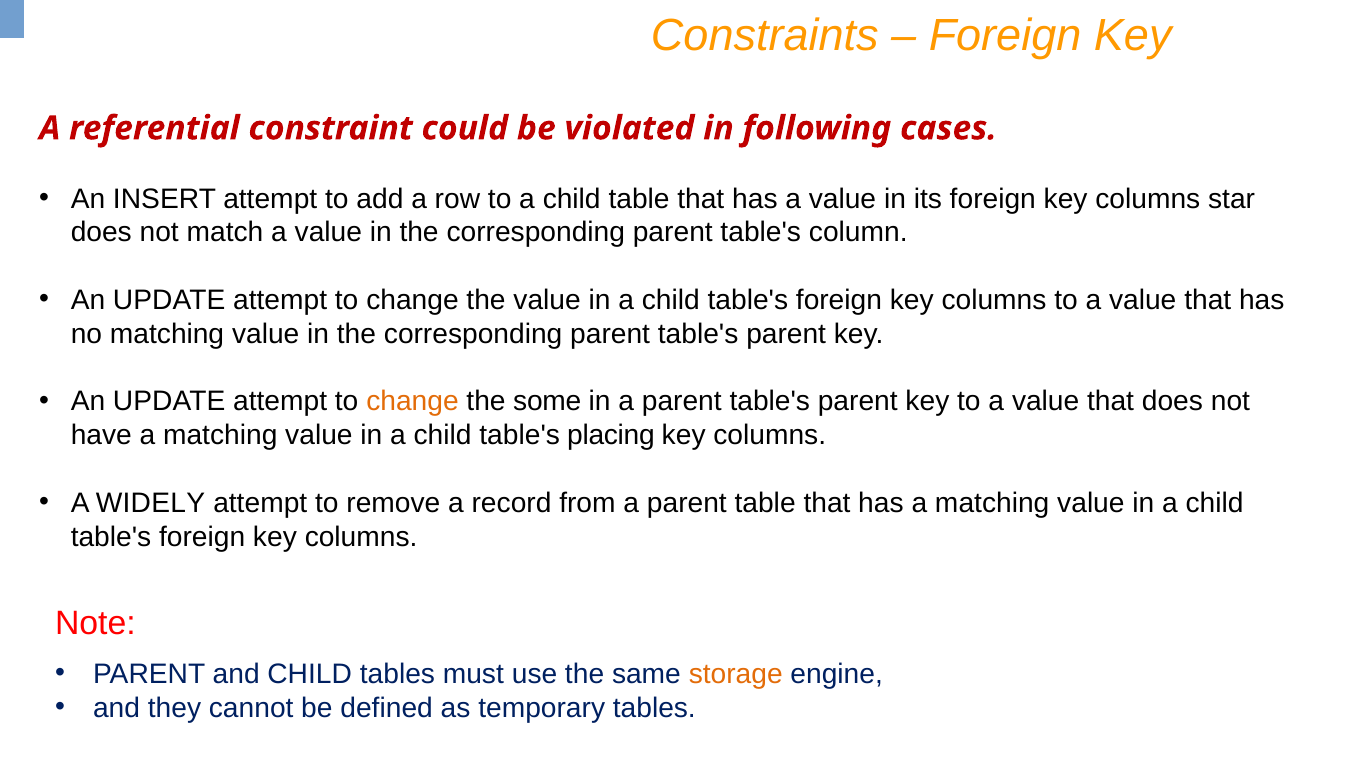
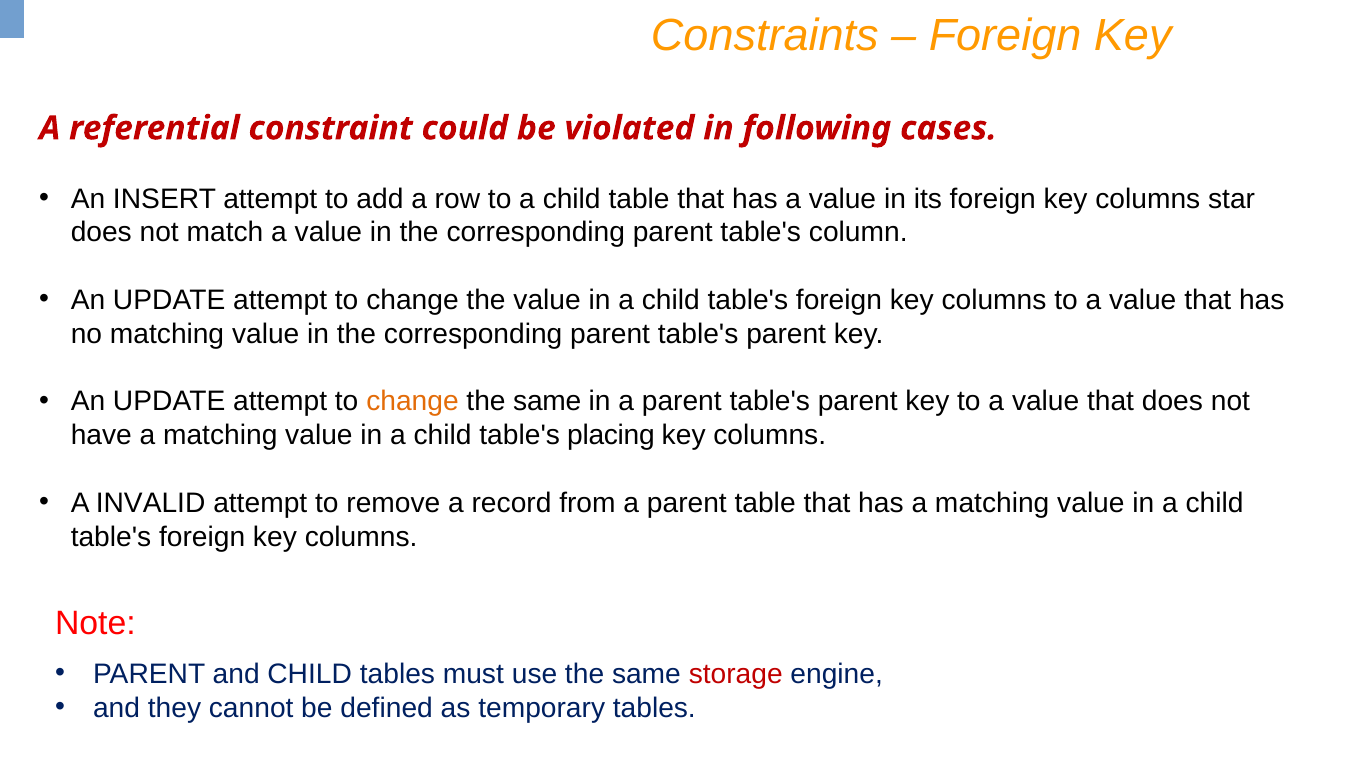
some: some -> same (547, 402)
WIDELY: WIDELY -> INVALID (151, 503)
storage colour: orange -> red (736, 674)
